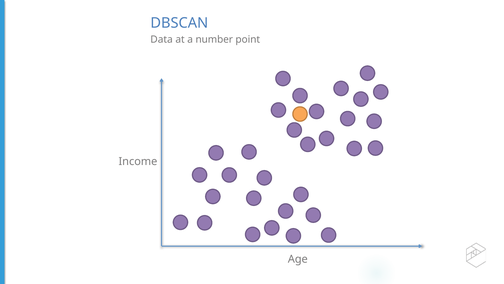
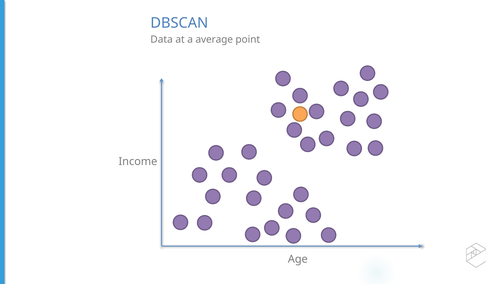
number: number -> average (214, 40)
